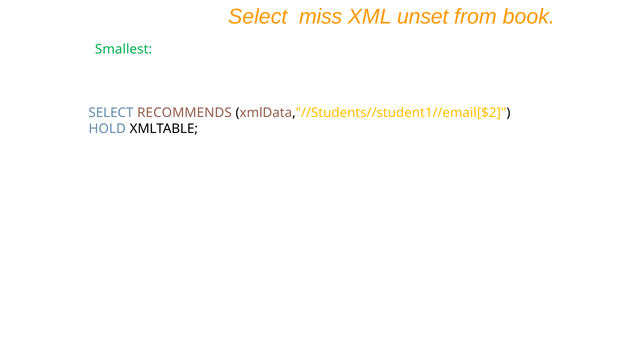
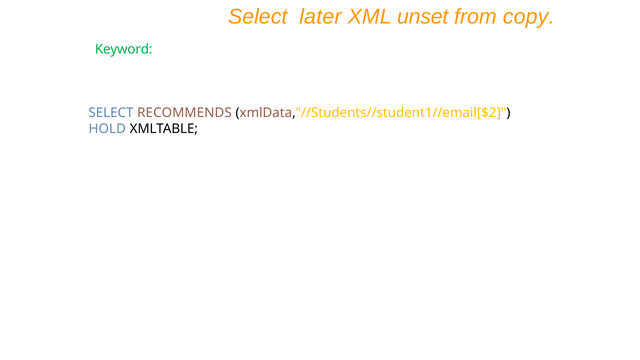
miss: miss -> later (320, 17)
book: book -> copy (529, 17)
Smallest: Smallest -> Keyword (124, 49)
